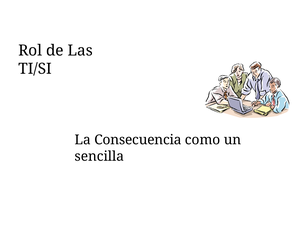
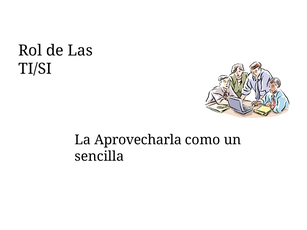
Consecuencia: Consecuencia -> Aprovecharla (138, 140)
